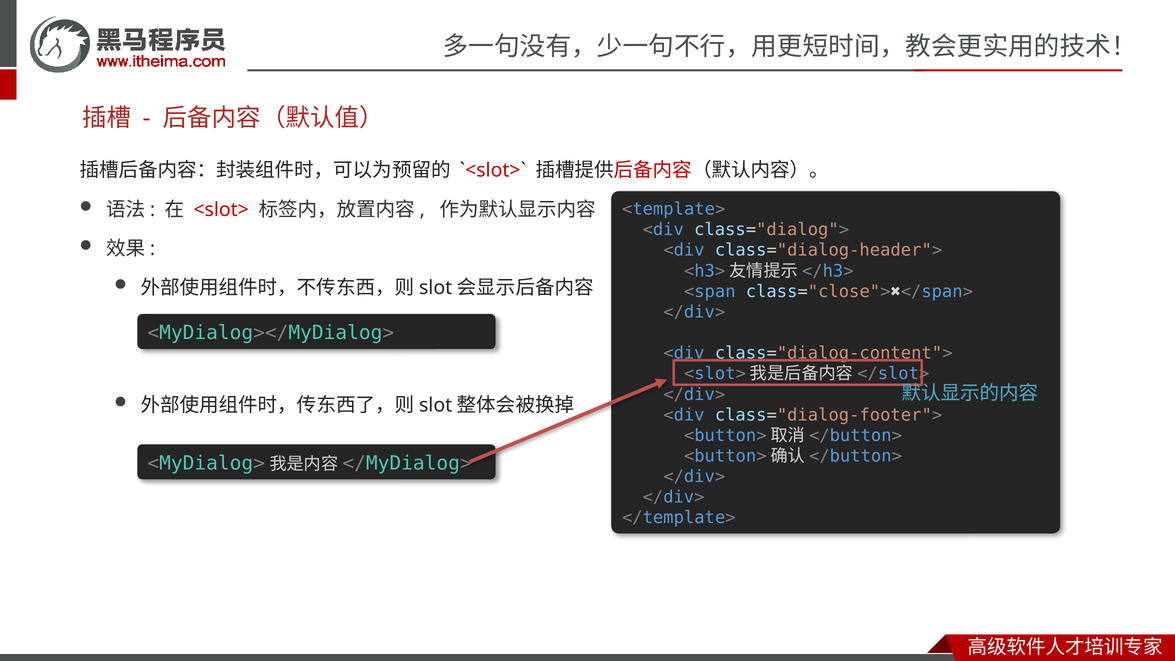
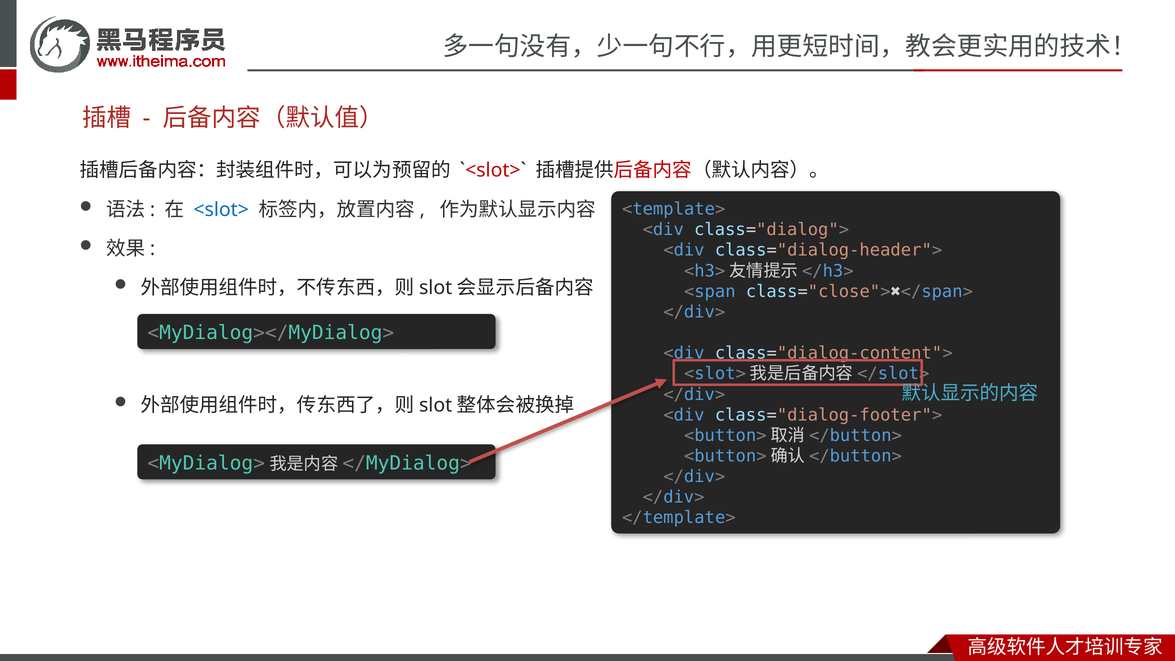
<slot> colour: red -> blue (221, 210)
